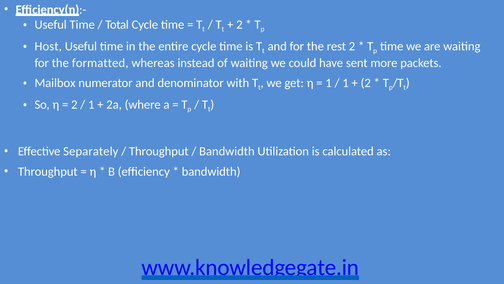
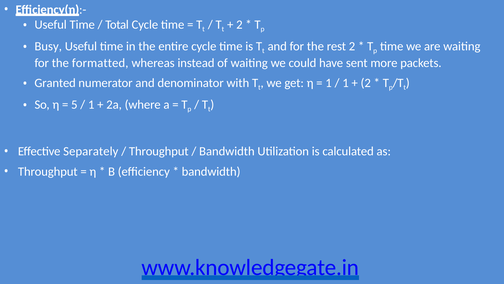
Host: Host -> Busy (48, 46)
Mailbox: Mailbox -> Granted (55, 83)
2: 2 -> 5 (74, 105)
